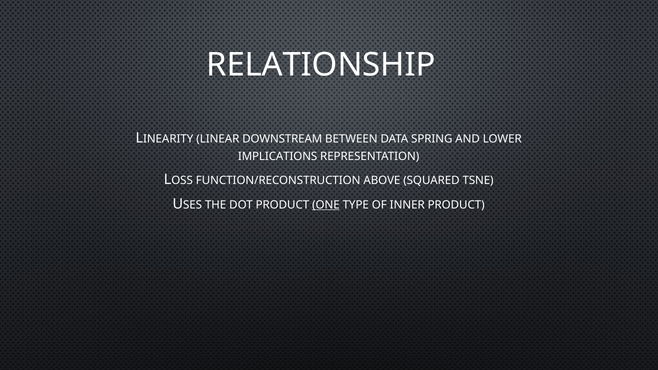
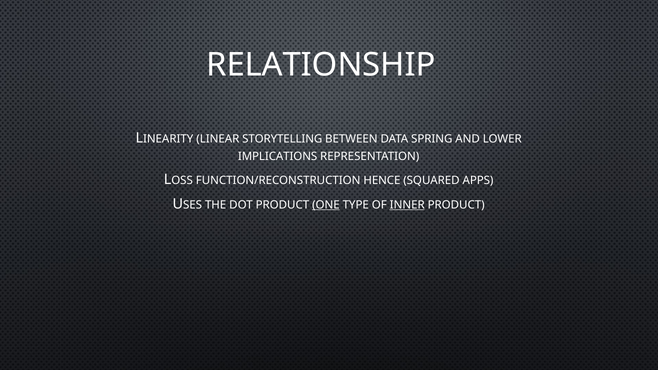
DOWNSTREAM: DOWNSTREAM -> STORYTELLING (282, 139)
ABOVE: ABOVE -> HENCE (382, 181)
TSNE: TSNE -> APPS (478, 181)
INNER underline: none -> present (407, 205)
